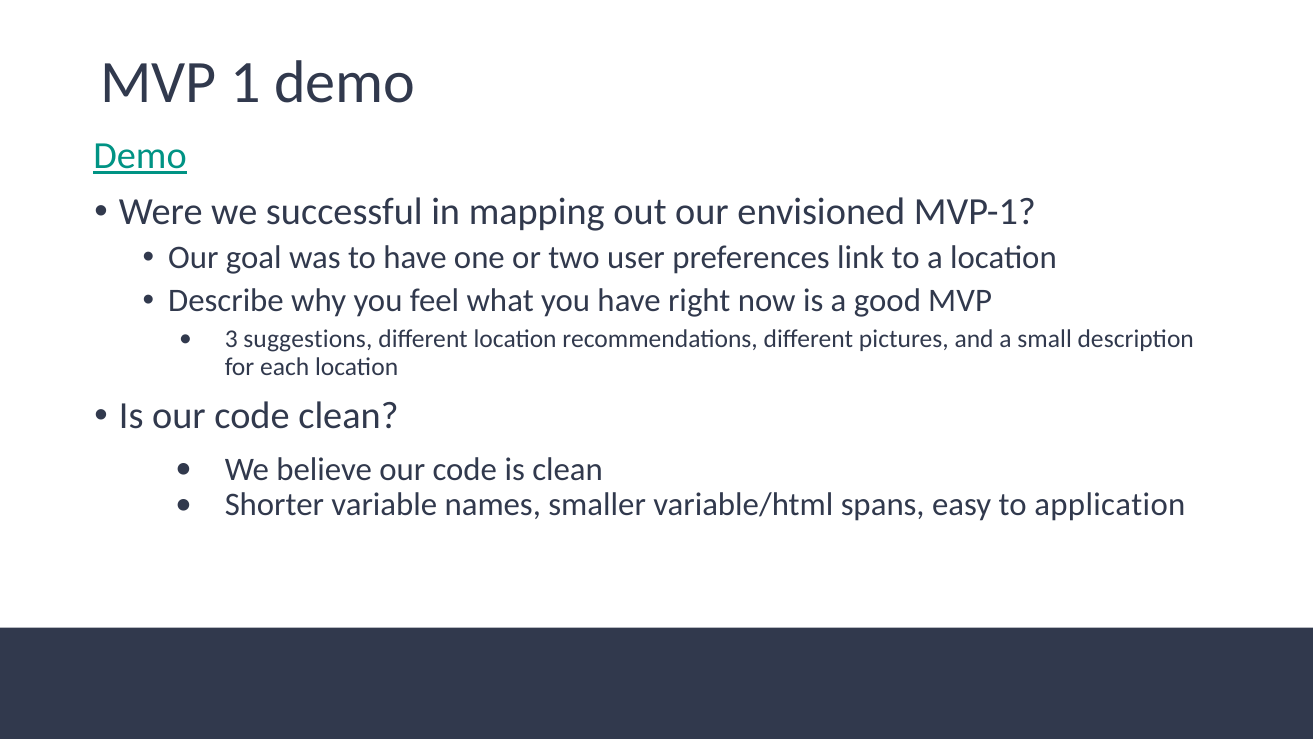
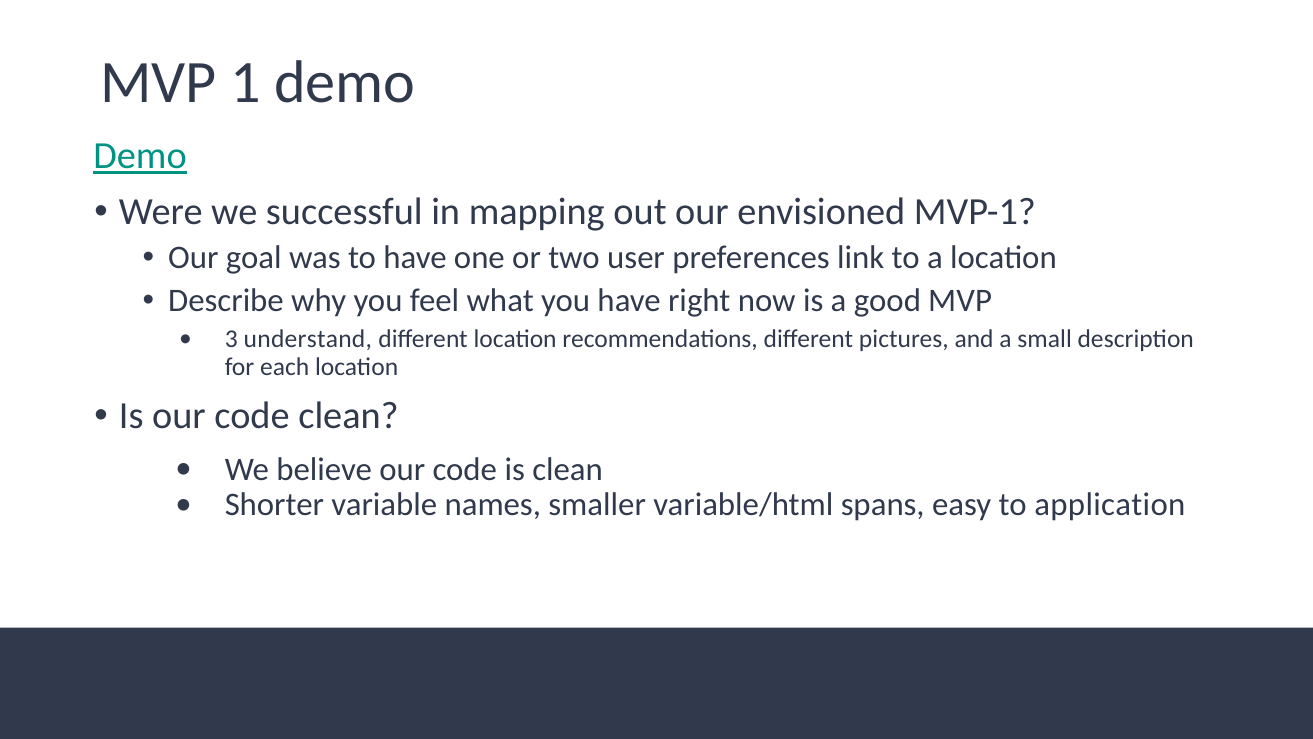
suggestions: suggestions -> understand (308, 339)
